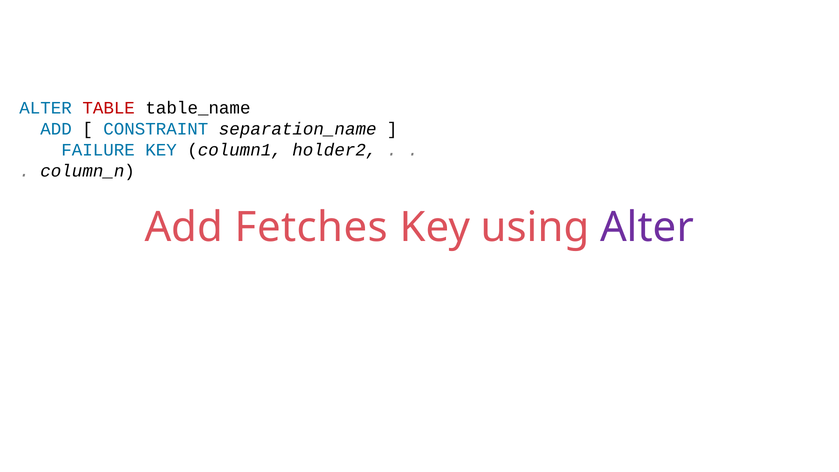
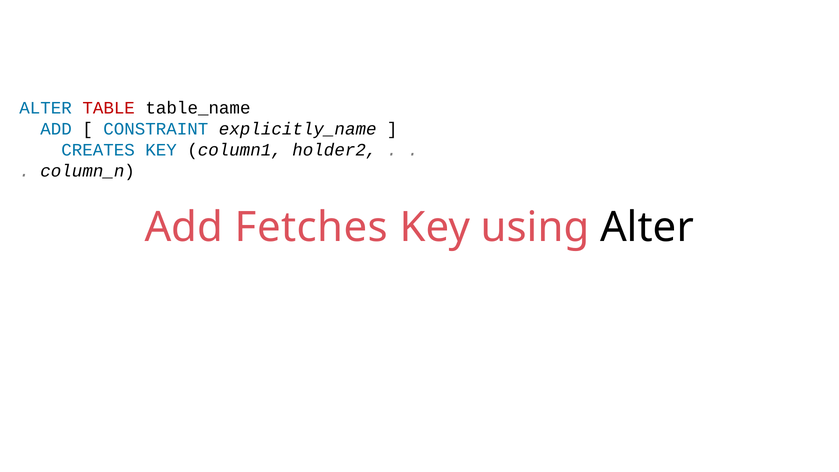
separation_name: separation_name -> explicitly_name (298, 129)
FAILURE: FAILURE -> CREATES (98, 150)
Alter colour: purple -> black (647, 228)
